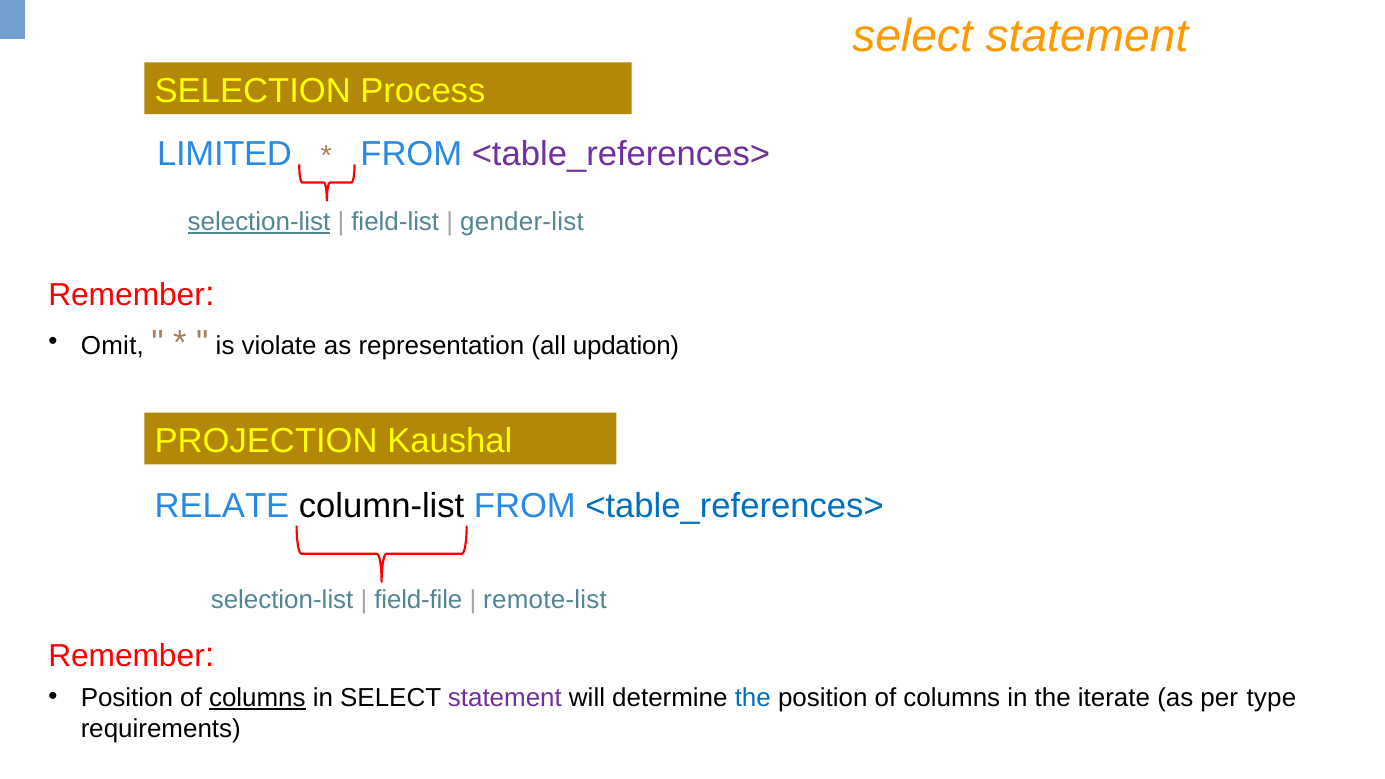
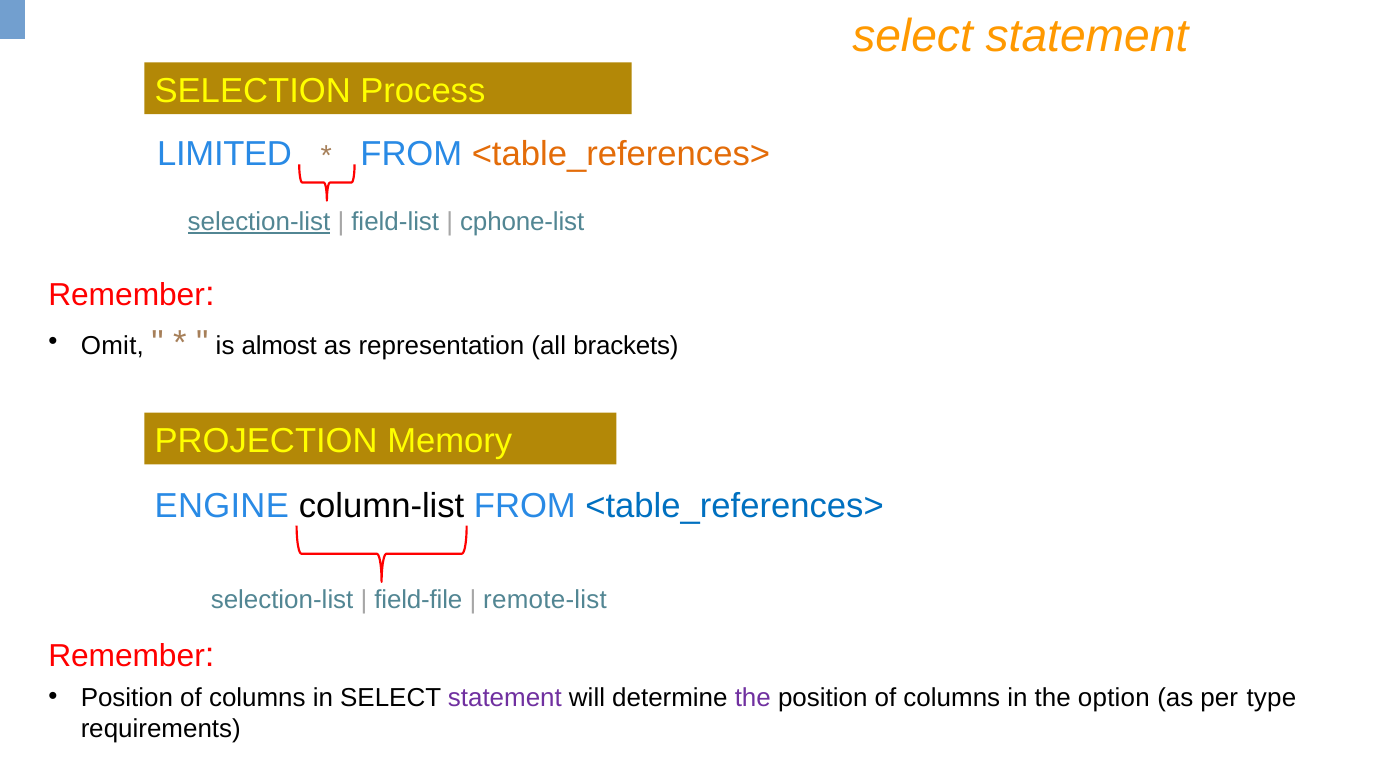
<table_references> colour: purple -> orange (621, 155)
gender-list: gender-list -> cphone-list (522, 222)
violate: violate -> almost (279, 346)
updation: updation -> brackets (626, 346)
Kaushal: Kaushal -> Memory (450, 441)
RELATE: RELATE -> ENGINE (222, 506)
columns underline: present -> none (257, 698)
the colour: blue -> purple (753, 698)
iterate: iterate -> option (1114, 698)
